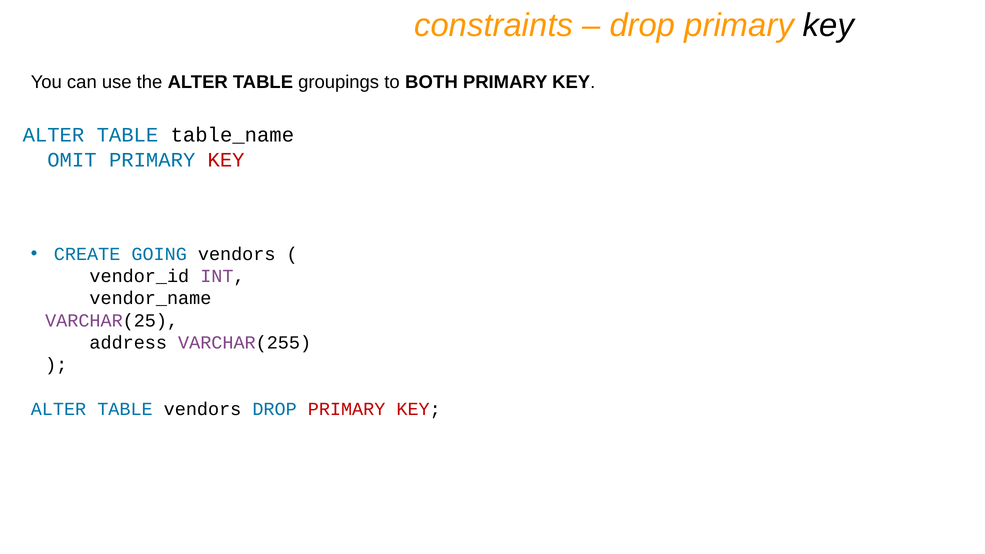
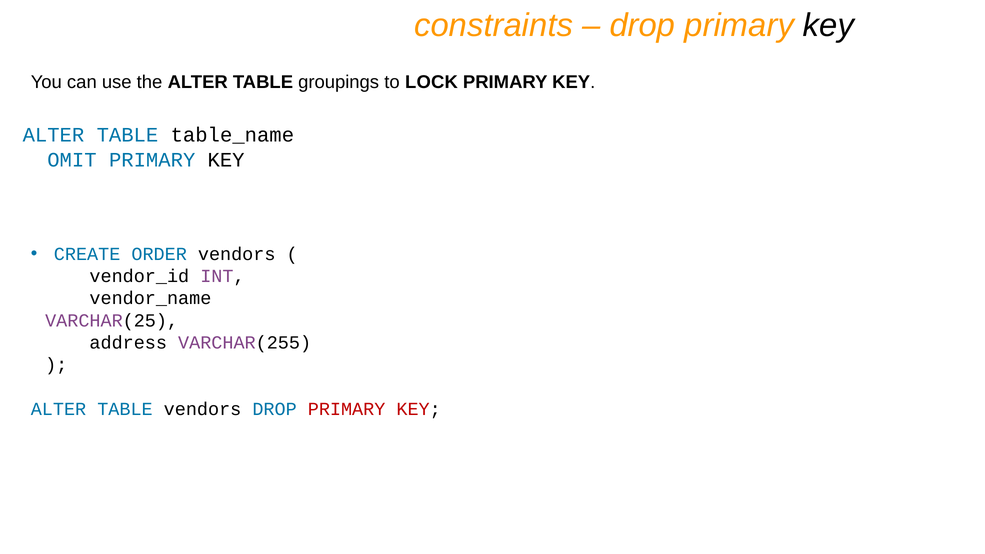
BOTH: BOTH -> LOCK (431, 82)
KEY colour: red -> black (226, 160)
GOING: GOING -> ORDER (159, 254)
